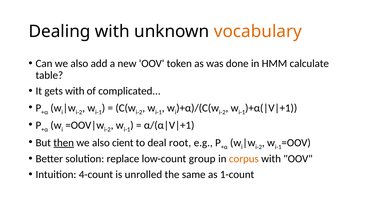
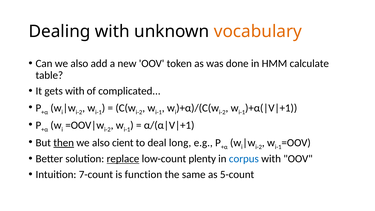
root: root -> long (180, 143)
replace underline: none -> present (123, 159)
group: group -> plenty (202, 159)
corpus colour: orange -> blue (244, 159)
4-count: 4-count -> 7-count (96, 174)
unrolled: unrolled -> function (143, 174)
1-count: 1-count -> 5-count (237, 174)
